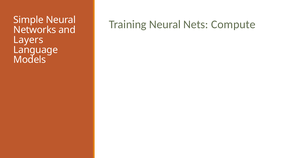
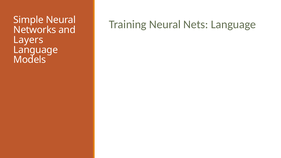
Nets Compute: Compute -> Language (233, 25)
